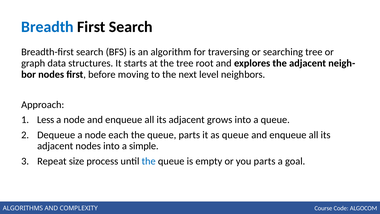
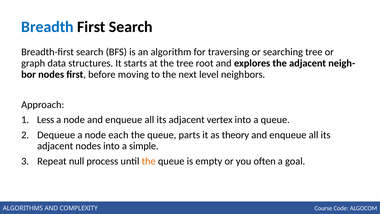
grows: grows -> vertex (220, 120)
as queue: queue -> theory (235, 135)
size: size -> null (77, 161)
the colour: blue -> orange (149, 161)
you parts: parts -> often (265, 161)
